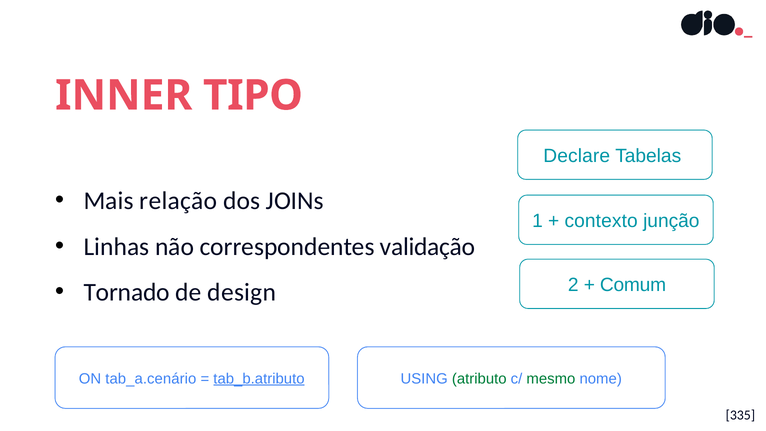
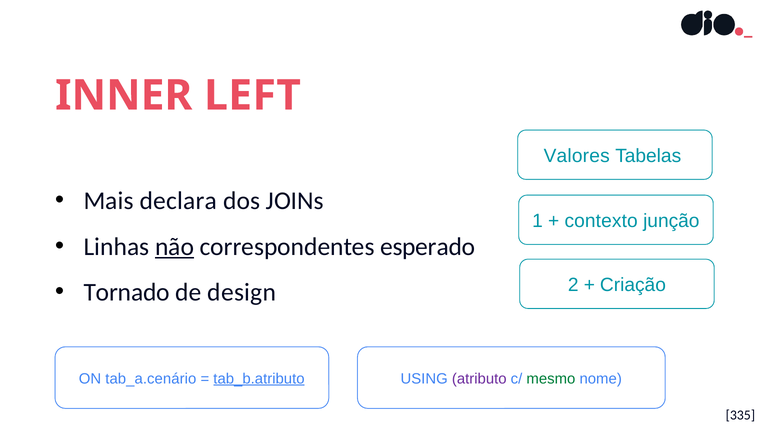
TIPO: TIPO -> LEFT (252, 95)
Declare: Declare -> Valores (577, 156)
relação: relação -> declara (178, 201)
não underline: none -> present (175, 247)
validação: validação -> esperado (428, 247)
Comum: Comum -> Criação (633, 285)
atributo colour: green -> purple (479, 379)
